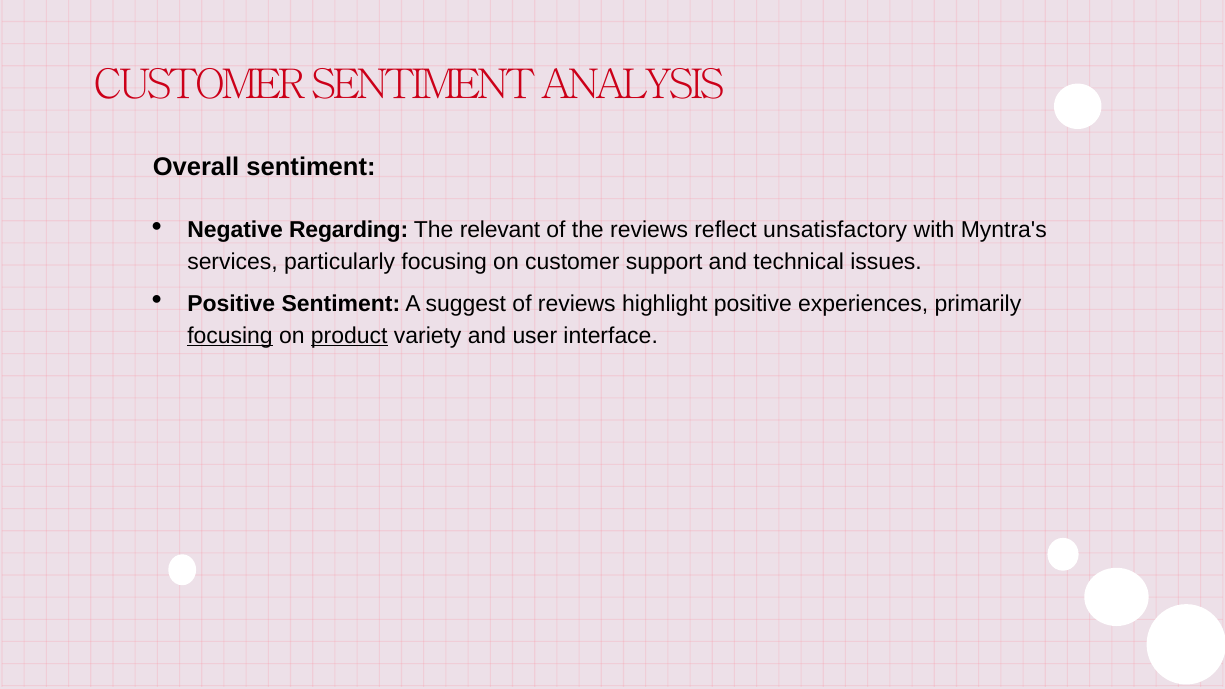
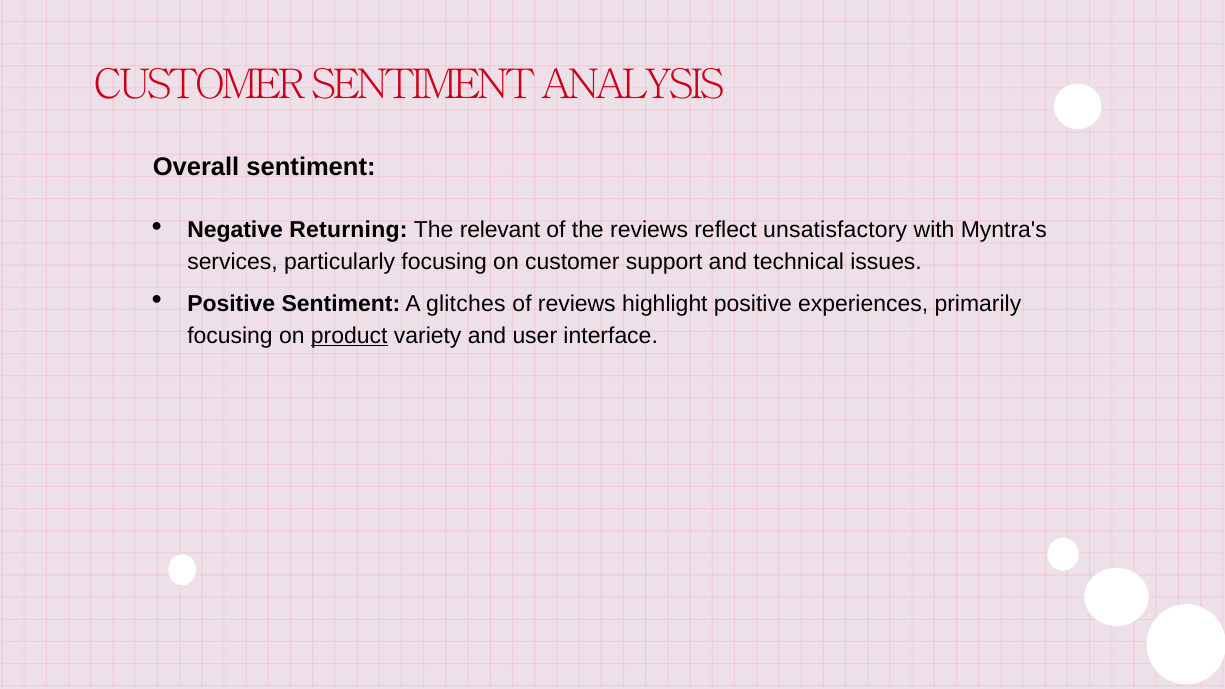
Regarding: Regarding -> Returning (348, 230)
suggest: suggest -> glitches (466, 304)
focusing underline: present -> none (230, 336)
